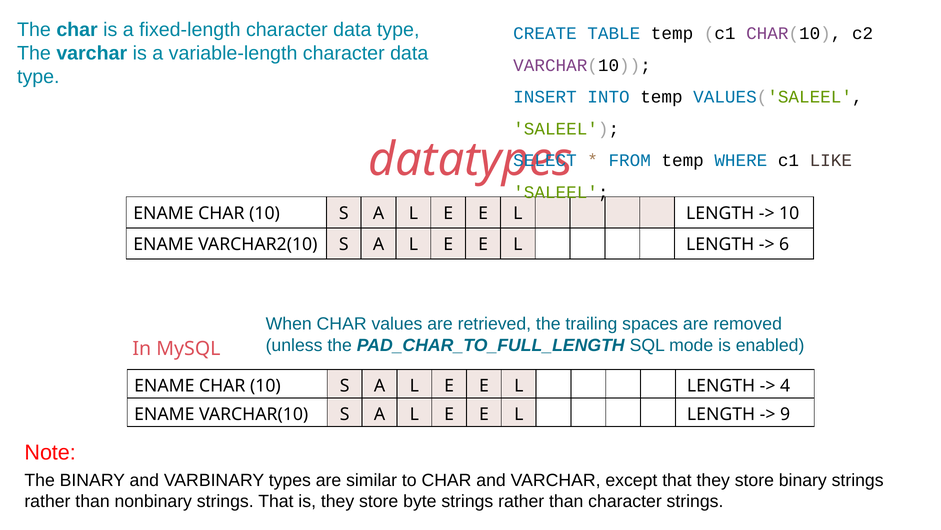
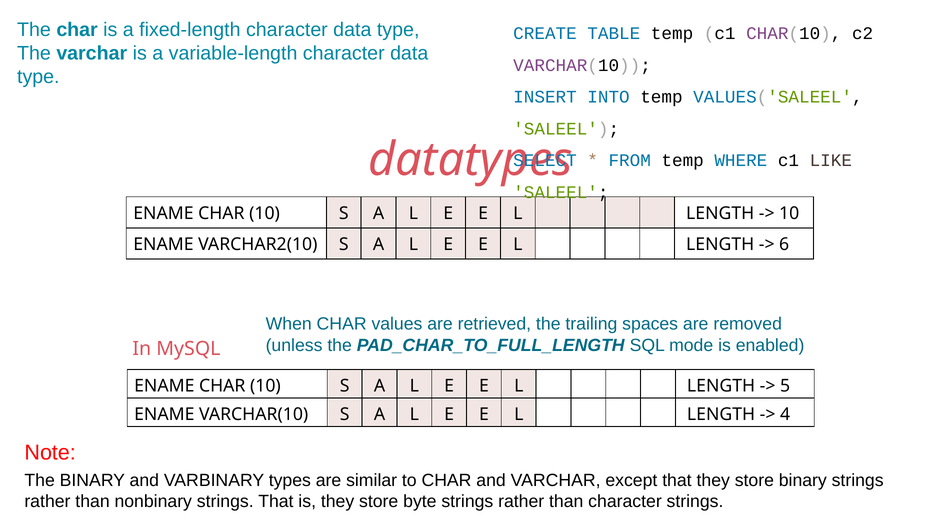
4: 4 -> 5 (785, 386)
9: 9 -> 4 (785, 414)
